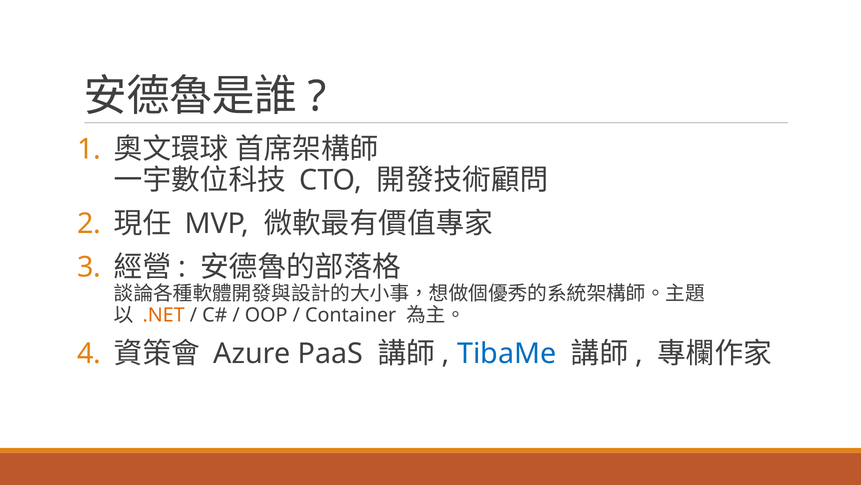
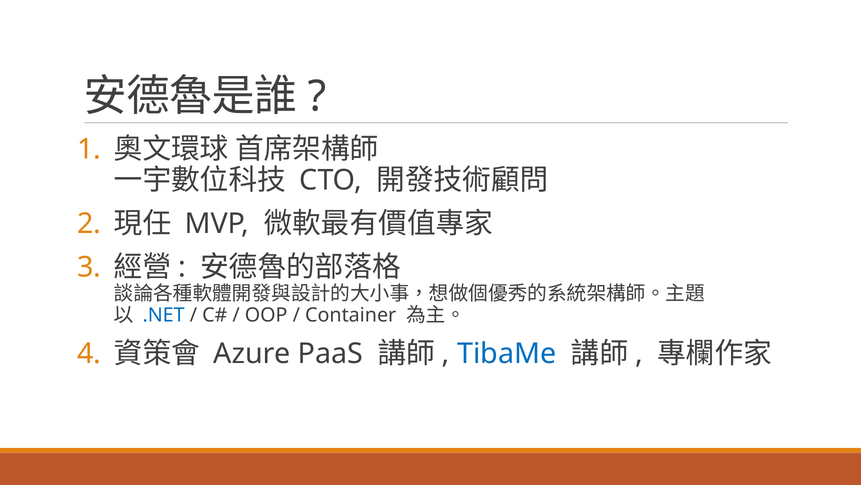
.NET colour: orange -> blue (164, 315)
